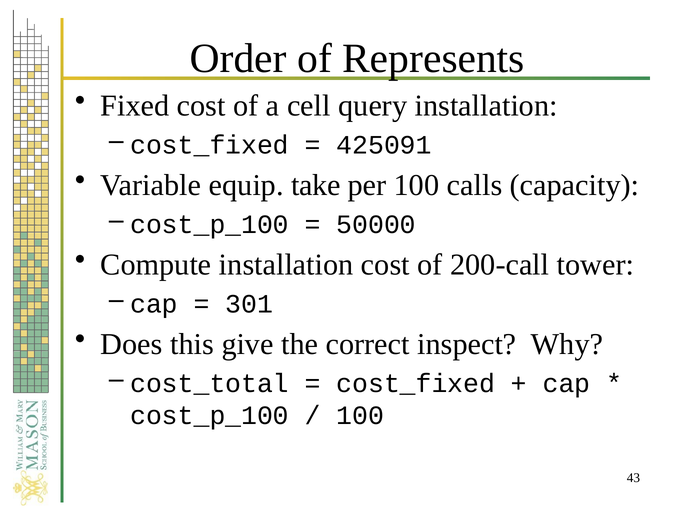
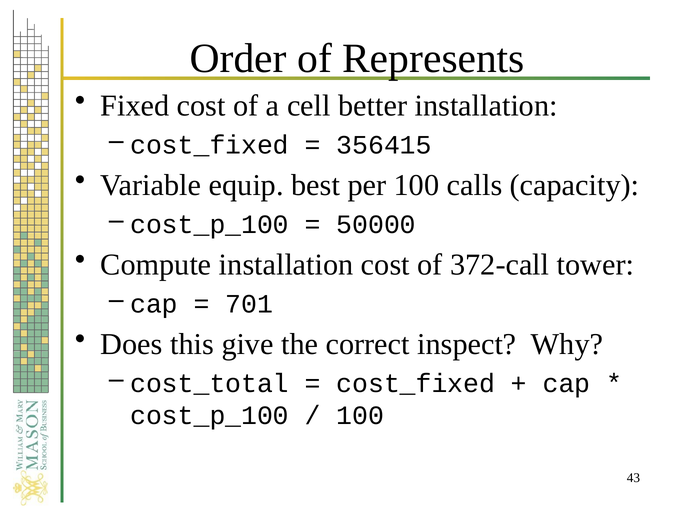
query: query -> better (373, 106)
425091: 425091 -> 356415 (384, 145)
take: take -> best (316, 185)
200-call: 200-call -> 372-call (500, 265)
301: 301 -> 701 (249, 304)
